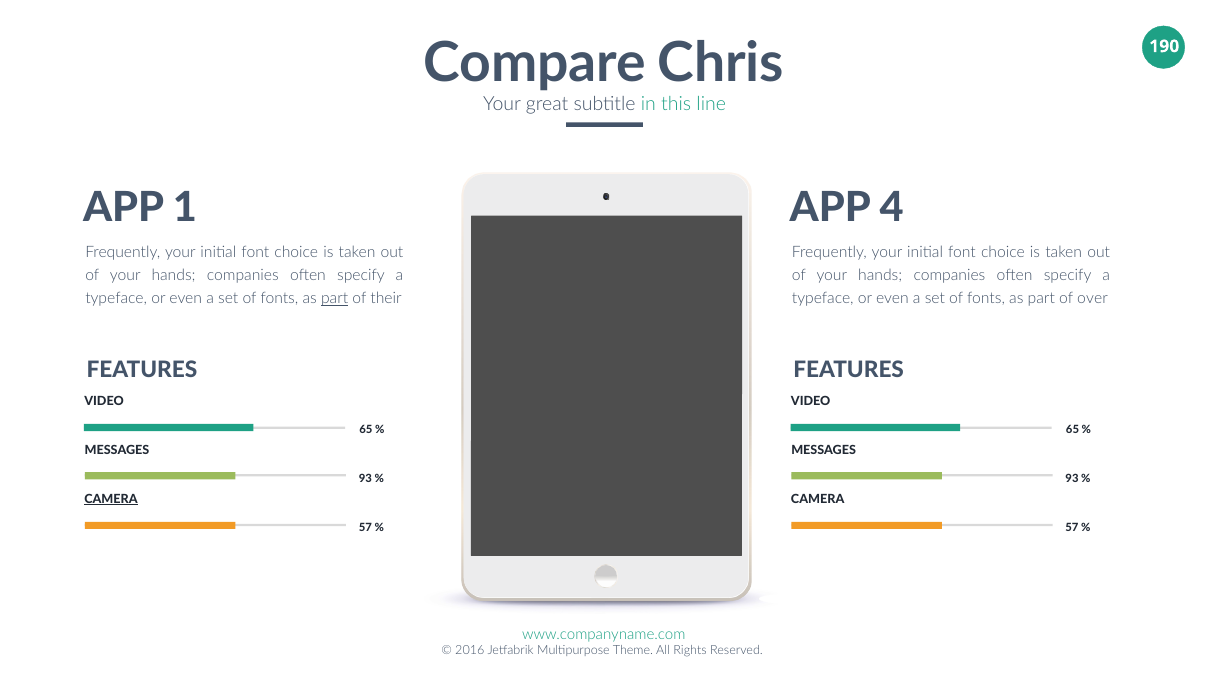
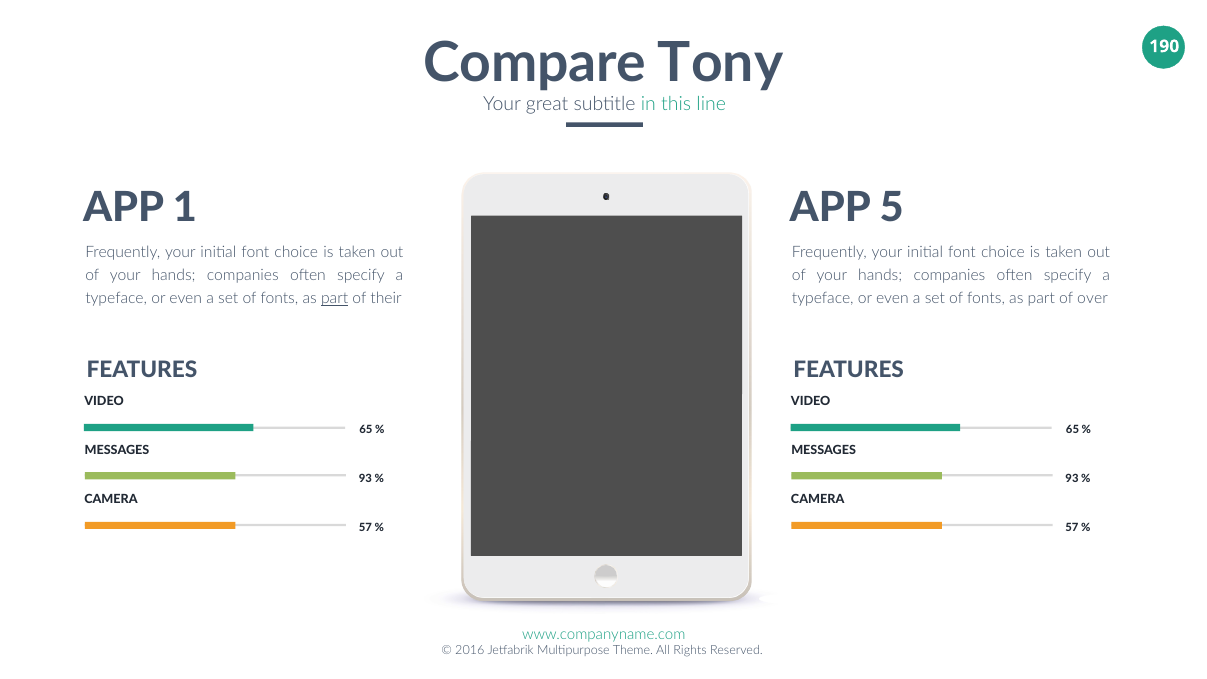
Chris: Chris -> Tony (721, 63)
4: 4 -> 5 (892, 208)
CAMERA underline: present -> none (111, 499)
